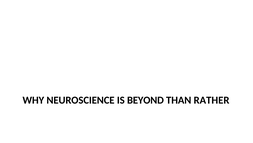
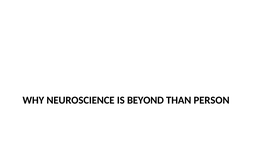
RATHER: RATHER -> PERSON (212, 100)
